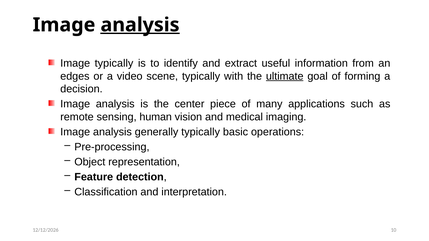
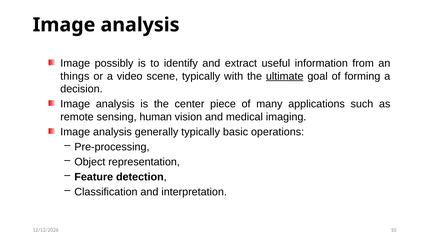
analysis underline: present -> none (140, 25)
Image typically: typically -> possibly (114, 63)
edges: edges -> things (75, 76)
